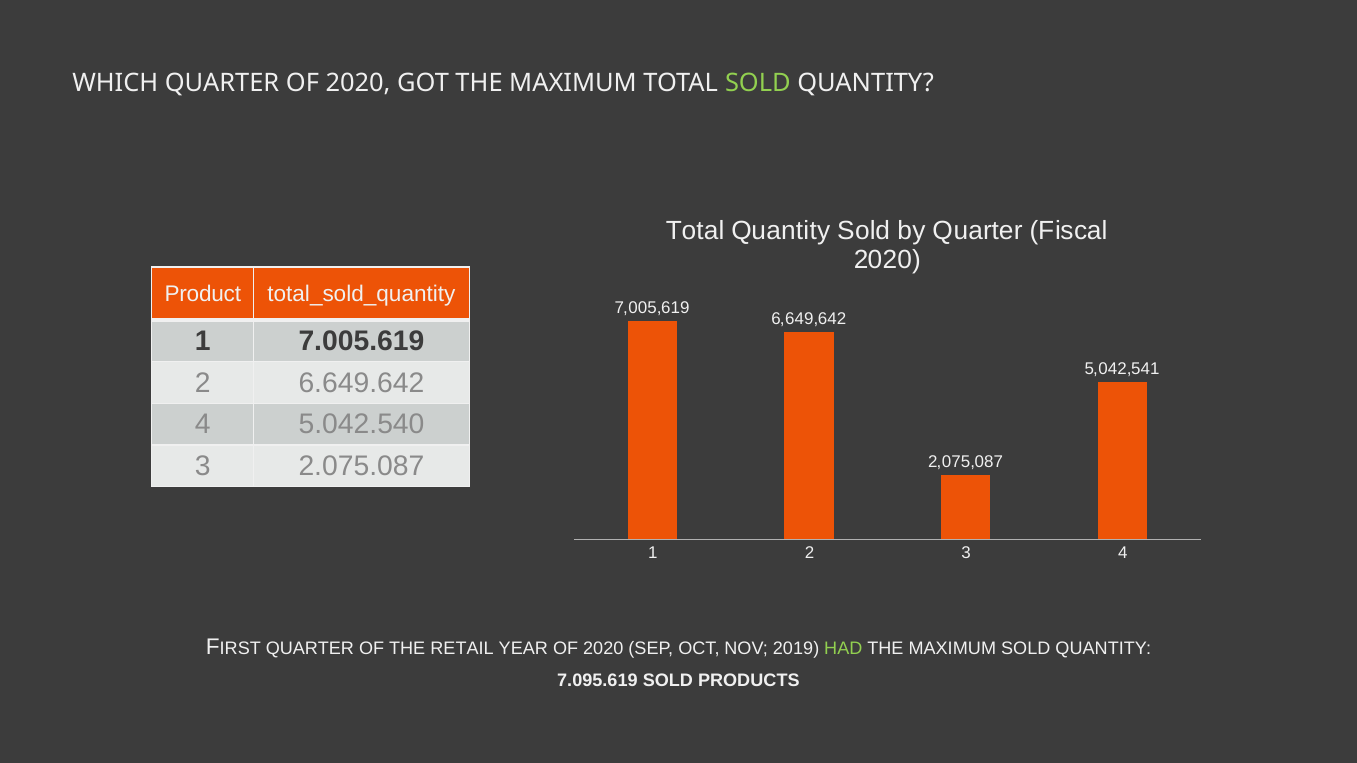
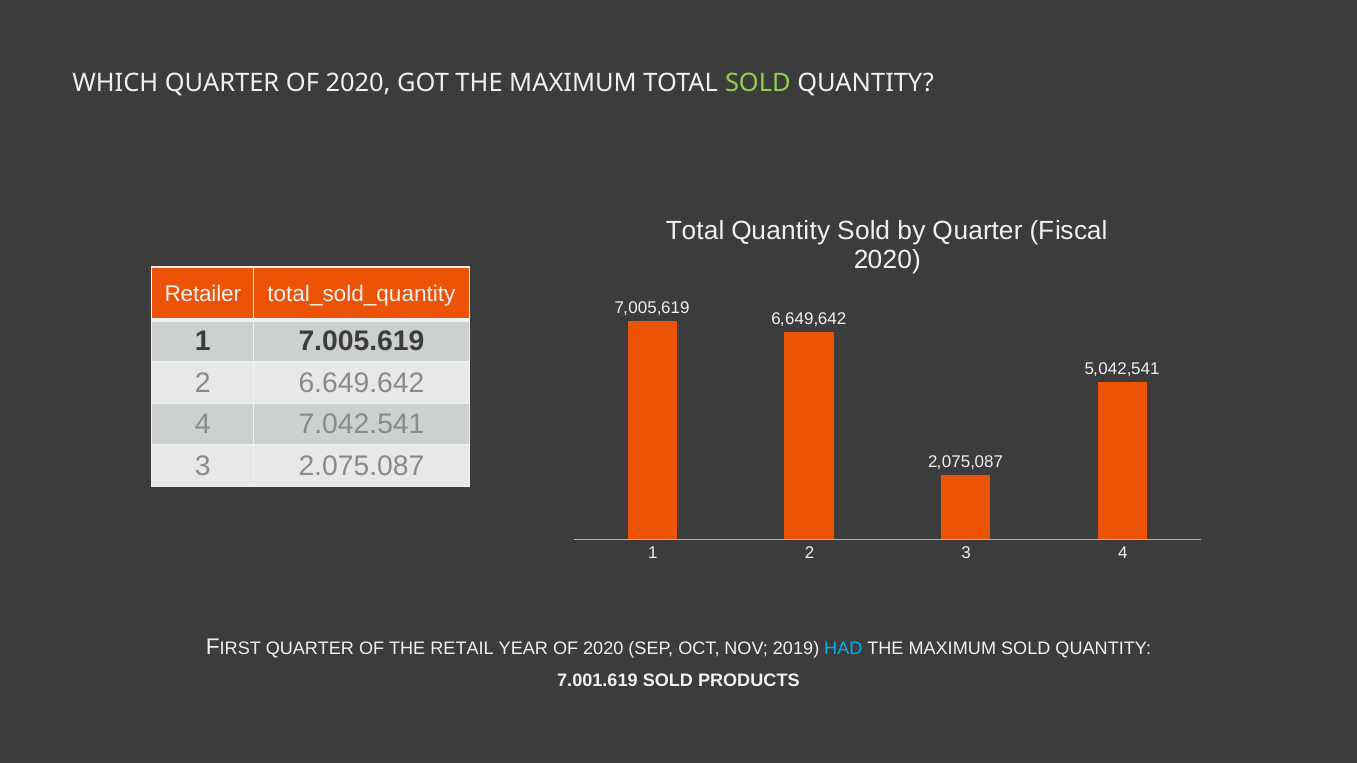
Product: Product -> Retailer (203, 294)
5.042.540: 5.042.540 -> 7.042.541 (362, 425)
HAD colour: light green -> light blue (843, 648)
7.095.619: 7.095.619 -> 7.001.619 (597, 681)
